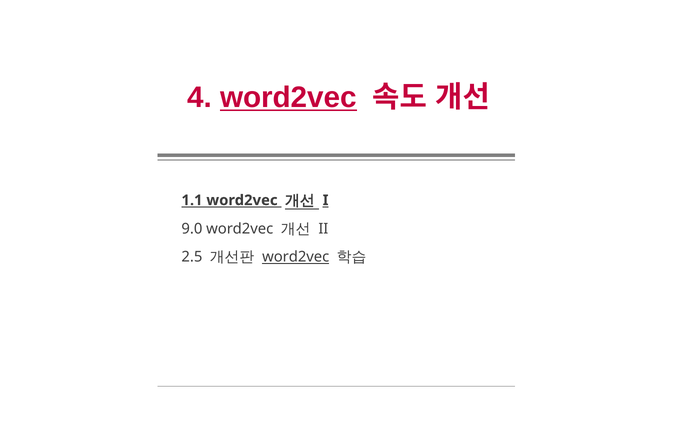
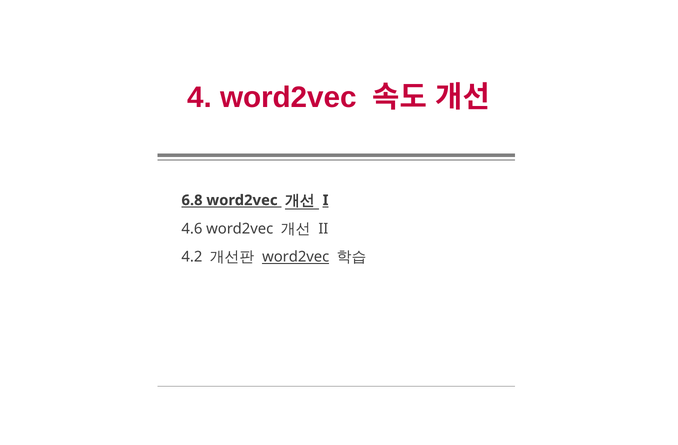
word2vec underline: present -> none (289, 97)
1.1: 1.1 -> 6.8 (192, 200)
9.0: 9.0 -> 4.6 (192, 229)
2.5: 2.5 -> 4.2 (192, 257)
